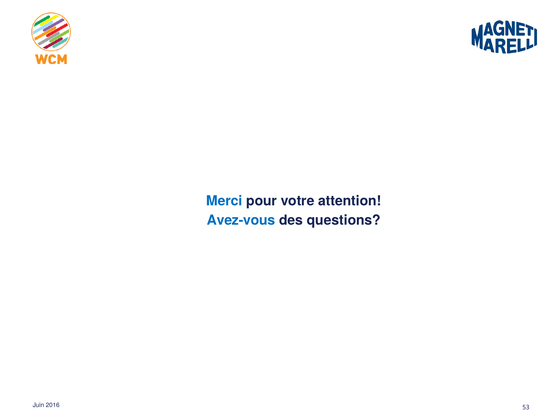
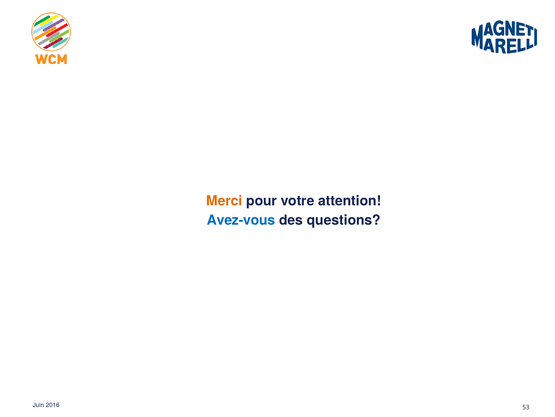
Merci colour: blue -> orange (224, 200)
